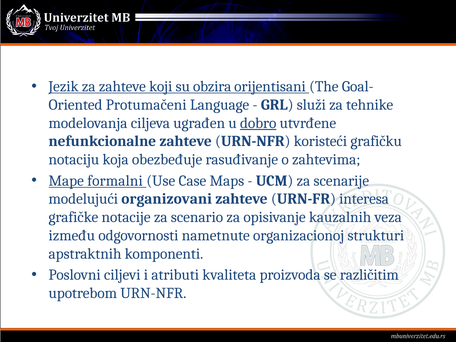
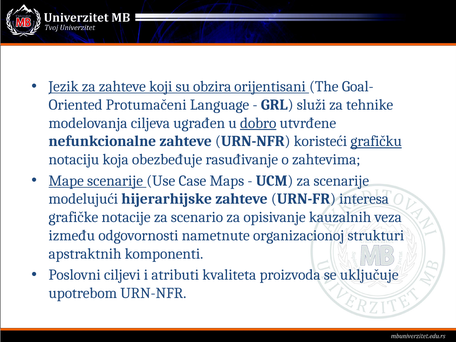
grafičku underline: none -> present (376, 141)
Mape formalni: formalni -> scenarije (115, 181)
organizovani: organizovani -> hijerarhijske (167, 199)
različitim: različitim -> uključuje (369, 275)
